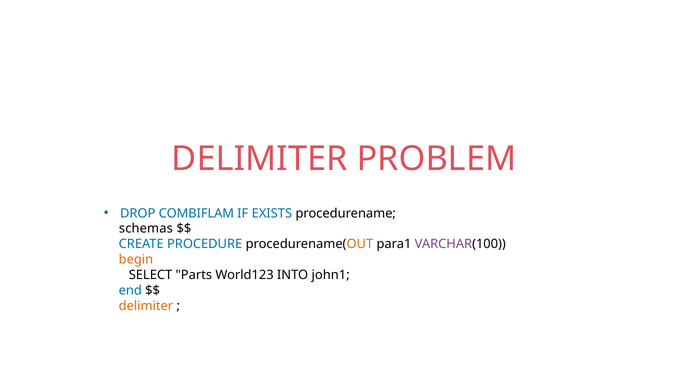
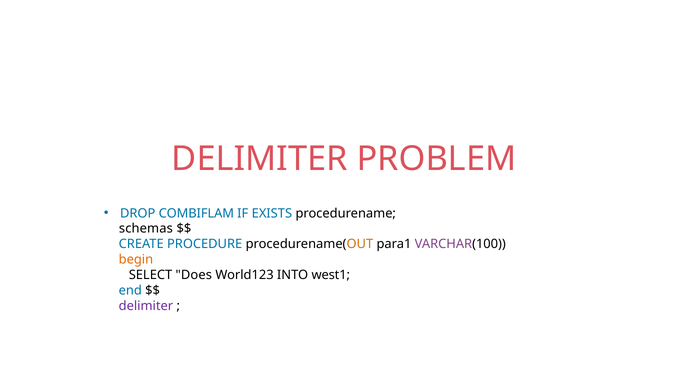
Parts: Parts -> Does (194, 275)
john1: john1 -> west1 (331, 275)
delimiter colour: orange -> purple (146, 306)
